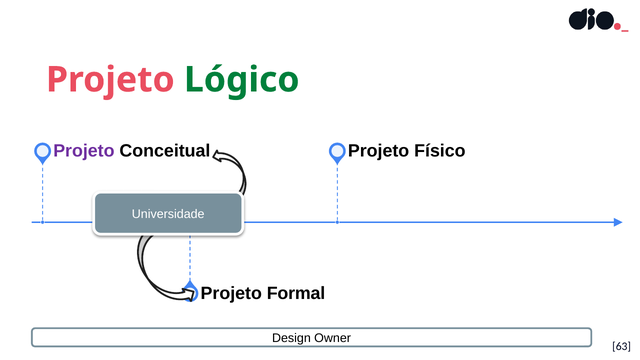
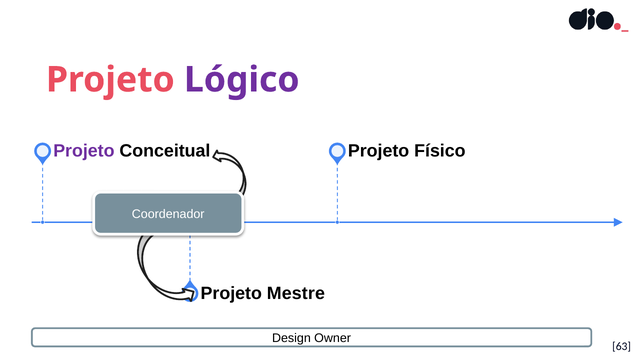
Lógico colour: green -> purple (242, 80)
Universidade: Universidade -> Coordenador (168, 214)
Formal: Formal -> Mestre (296, 293)
